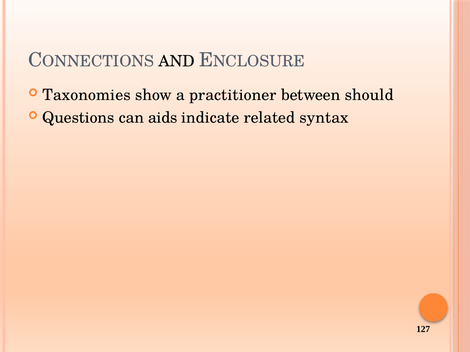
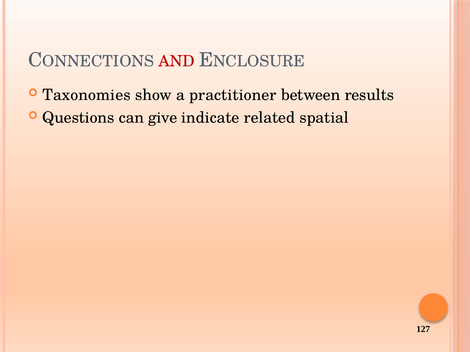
AND colour: black -> red (177, 61)
should: should -> results (369, 95)
aids: aids -> give (163, 118)
syntax: syntax -> spatial (324, 118)
